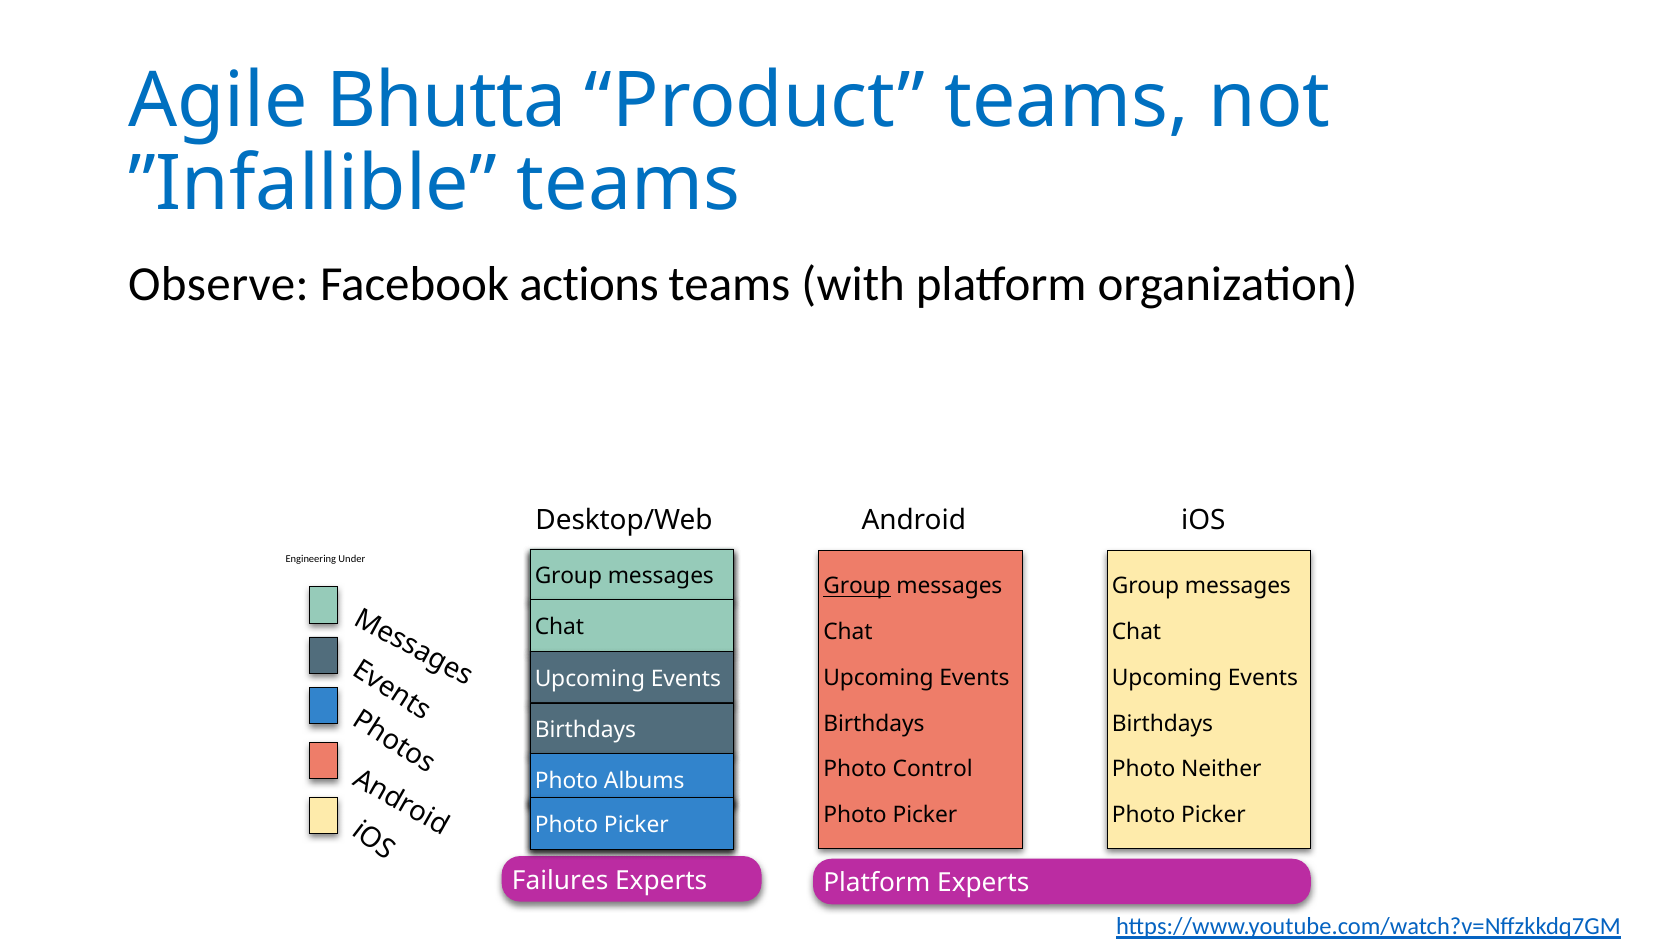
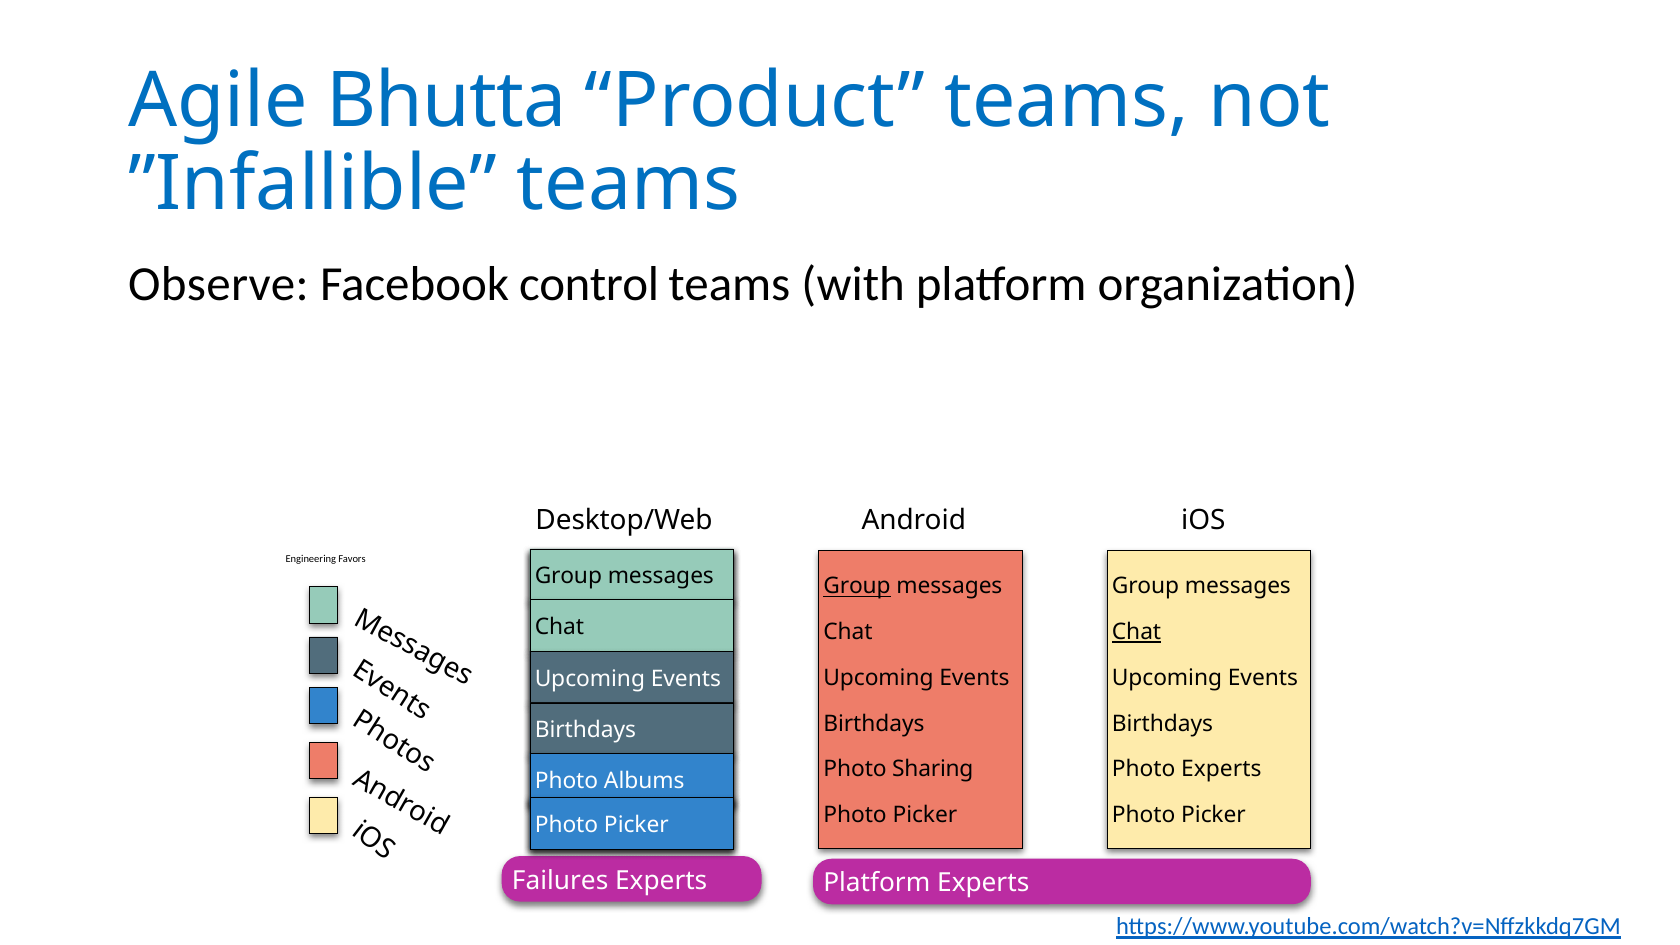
actions: actions -> control (589, 284)
Under: Under -> Favors (352, 559)
Chat underline: none -> present (1137, 632)
Control: Control -> Sharing (933, 769)
Photo Neither: Neither -> Experts (1221, 769)
